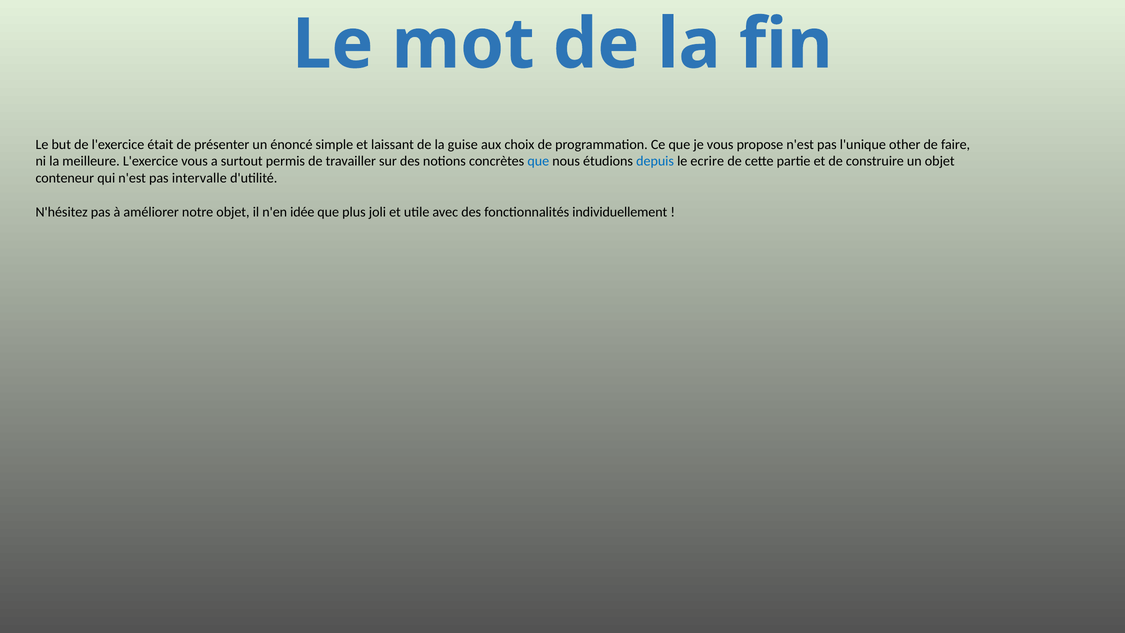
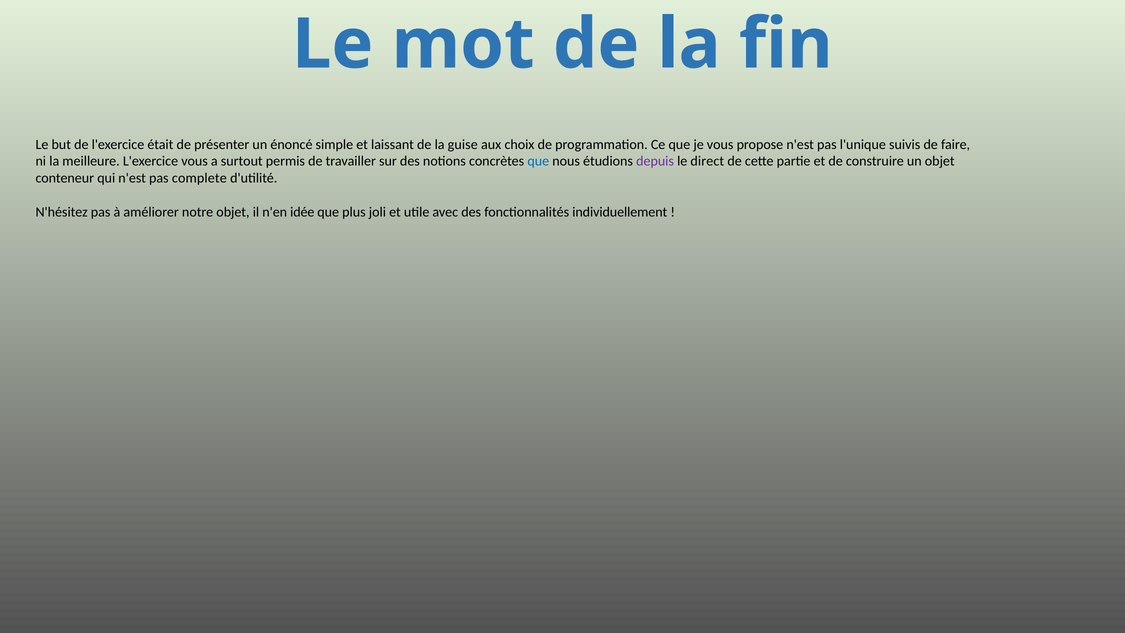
other: other -> suivis (905, 144)
depuis colour: blue -> purple (655, 161)
ecrire: ecrire -> direct (707, 161)
intervalle: intervalle -> complete (199, 178)
